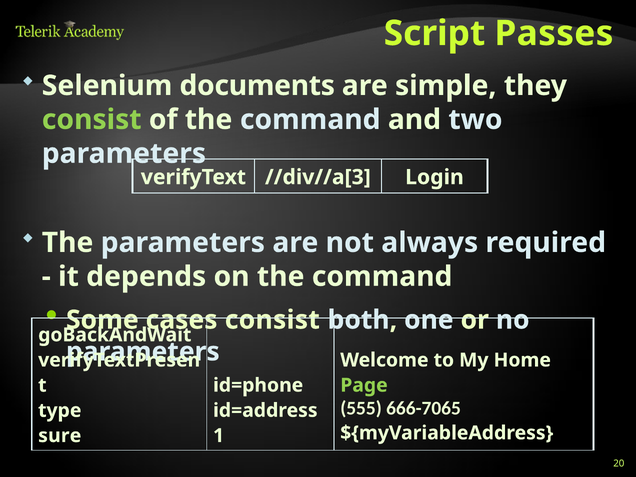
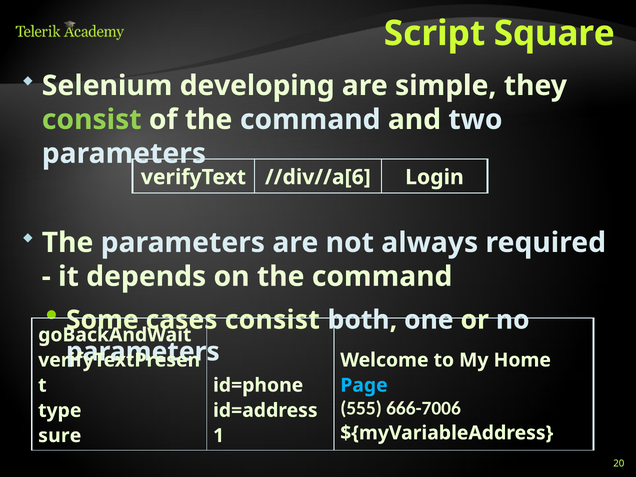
Passes: Passes -> Square (554, 33)
documents: documents -> developing (257, 86)
//div//a[3: //div//a[3 -> //div//a[6 (318, 177)
Page colour: light green -> light blue (364, 385)
666-7065: 666-7065 -> 666-7006 (424, 408)
